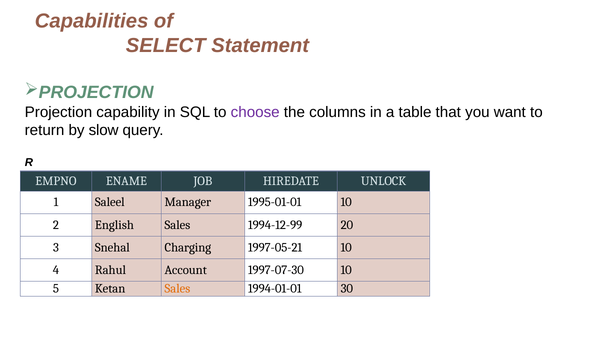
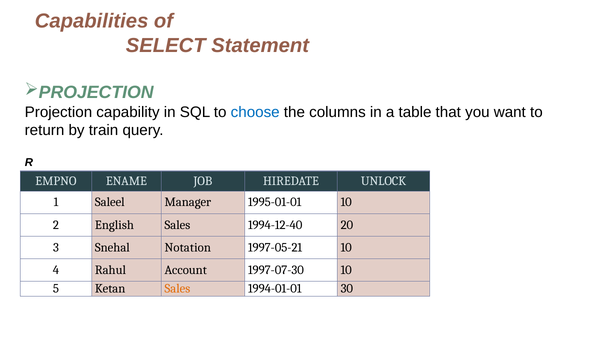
choose colour: purple -> blue (255, 112)
slow: slow -> train (104, 130)
1994-12-99: 1994-12-99 -> 1994-12-40 (275, 224)
Charging: Charging -> Notation (188, 247)
